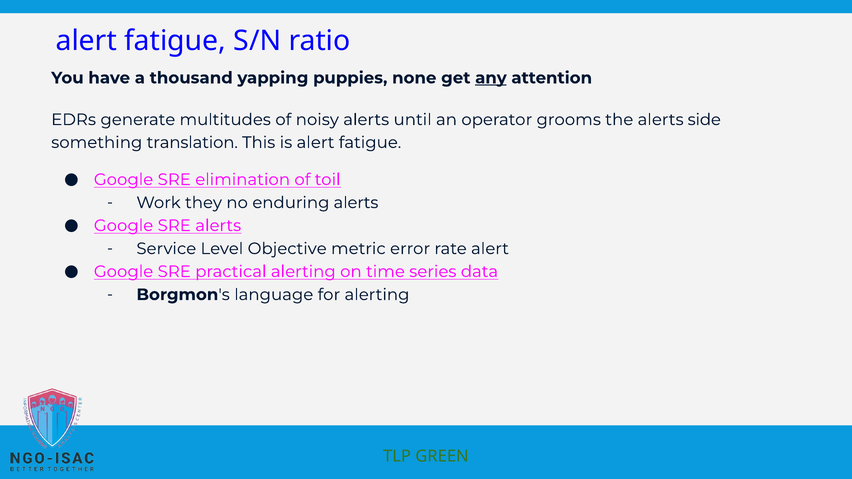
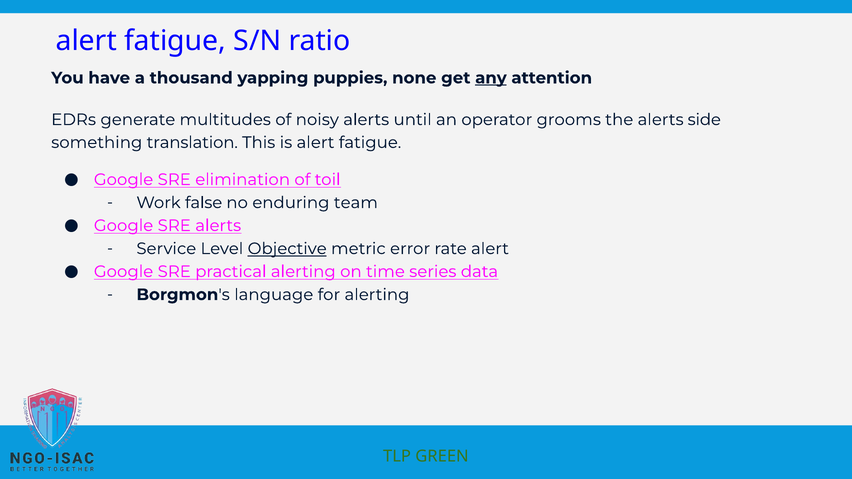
they: they -> false (204, 203)
enduring alerts: alerts -> team (356, 203)
Objective underline: none -> present (287, 249)
